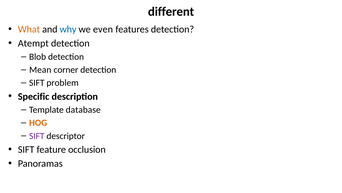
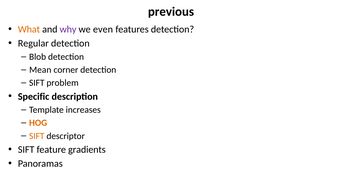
different: different -> previous (171, 12)
why colour: blue -> purple (68, 29)
Atempt: Atempt -> Regular (33, 43)
database: database -> increases (83, 110)
SIFT colour: purple -> orange (37, 136)
occlusion: occlusion -> gradients (87, 149)
